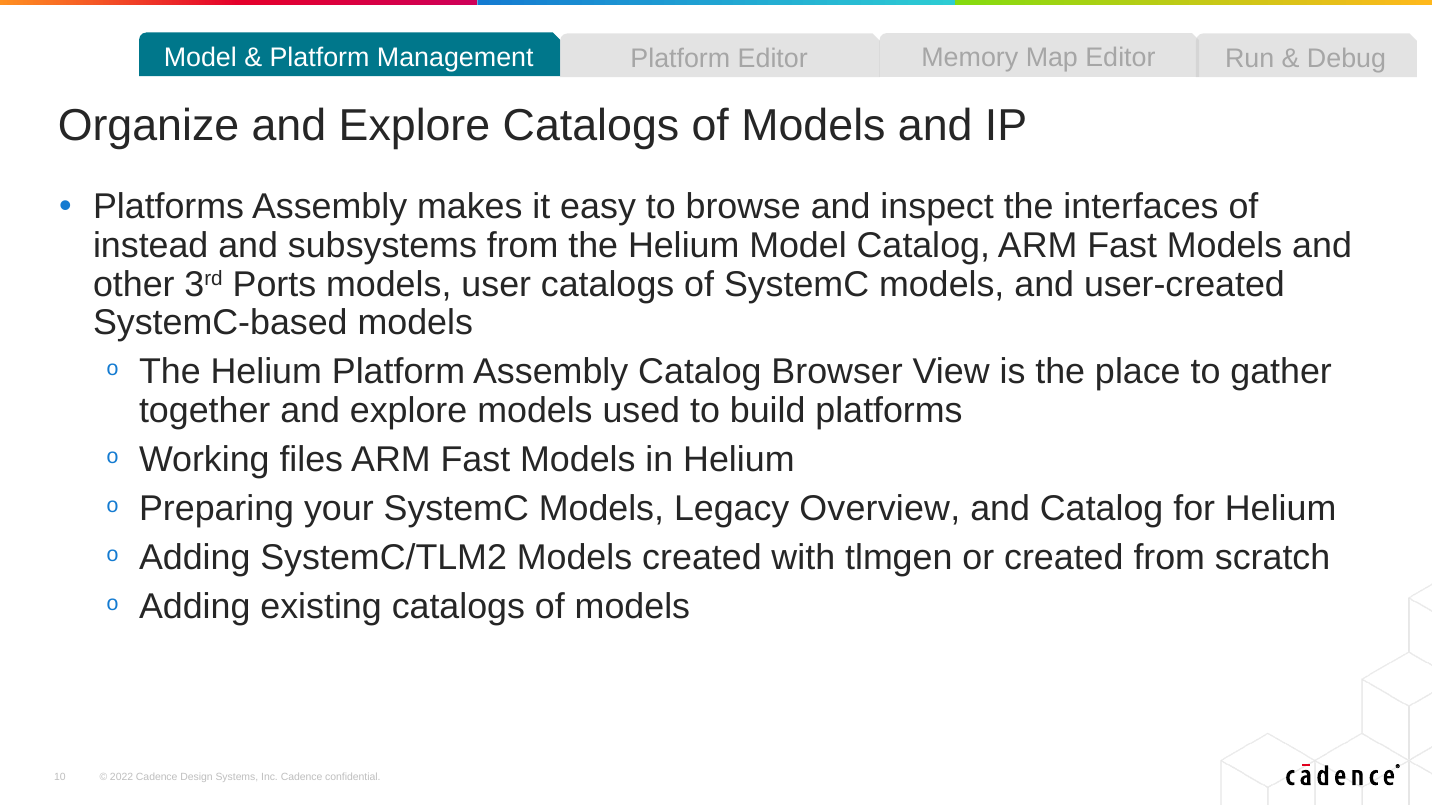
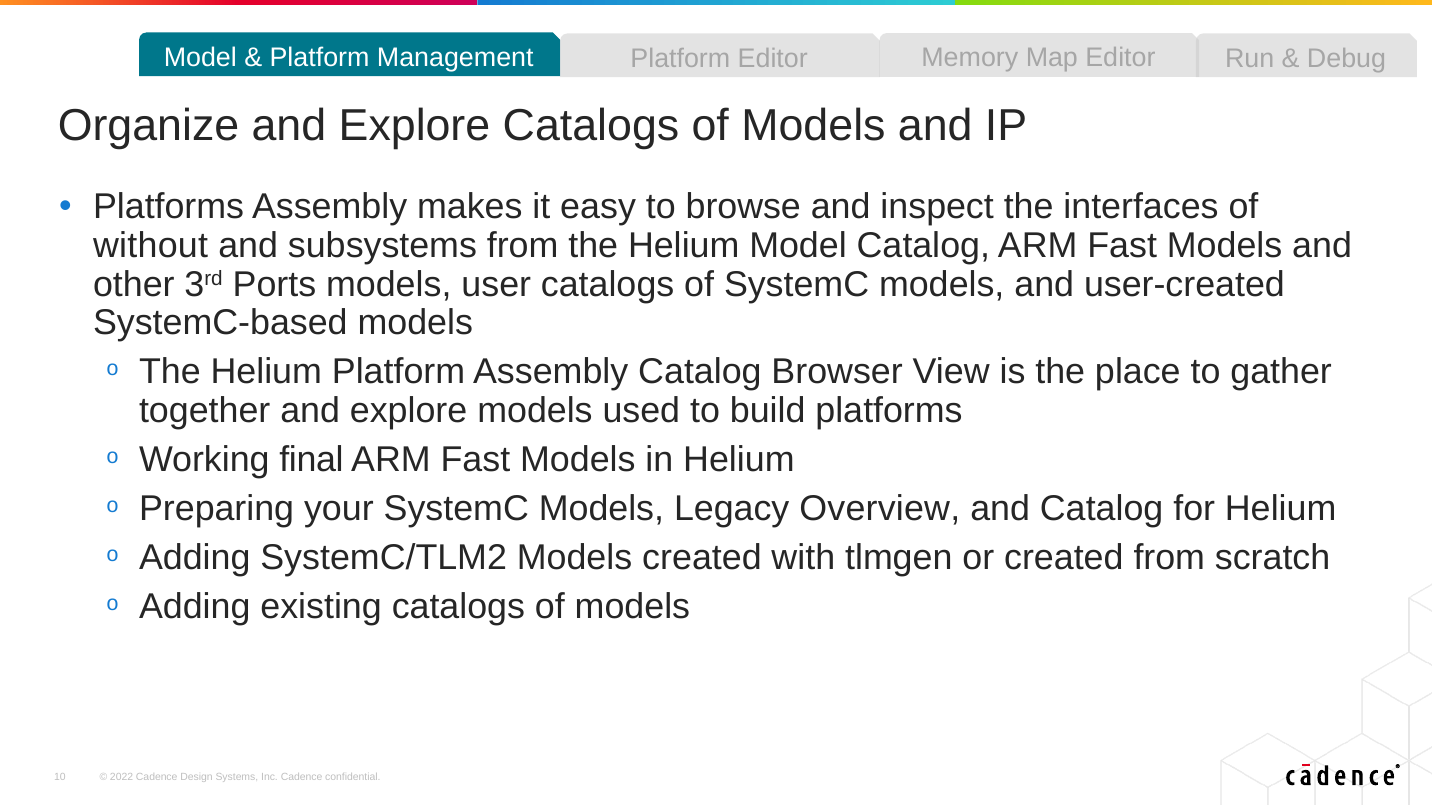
instead: instead -> without (151, 246)
files: files -> final (312, 460)
